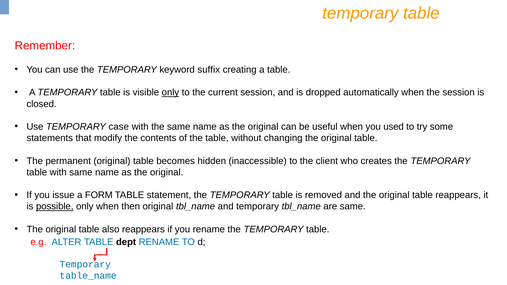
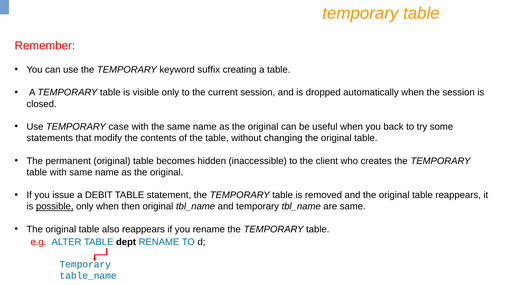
only underline: present -> none (170, 93)
used: used -> back (394, 127)
FORM: FORM -> DEBIT (99, 195)
